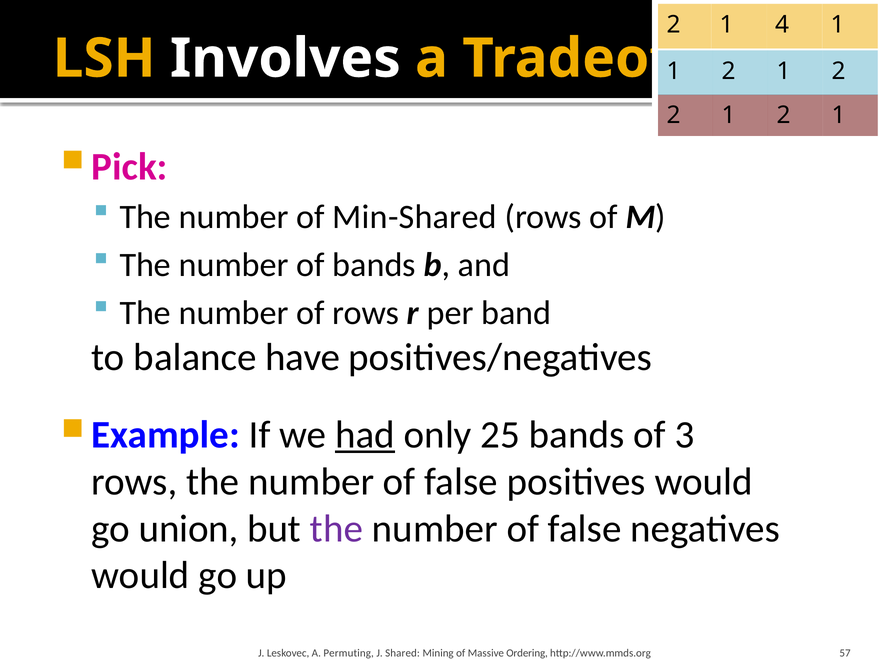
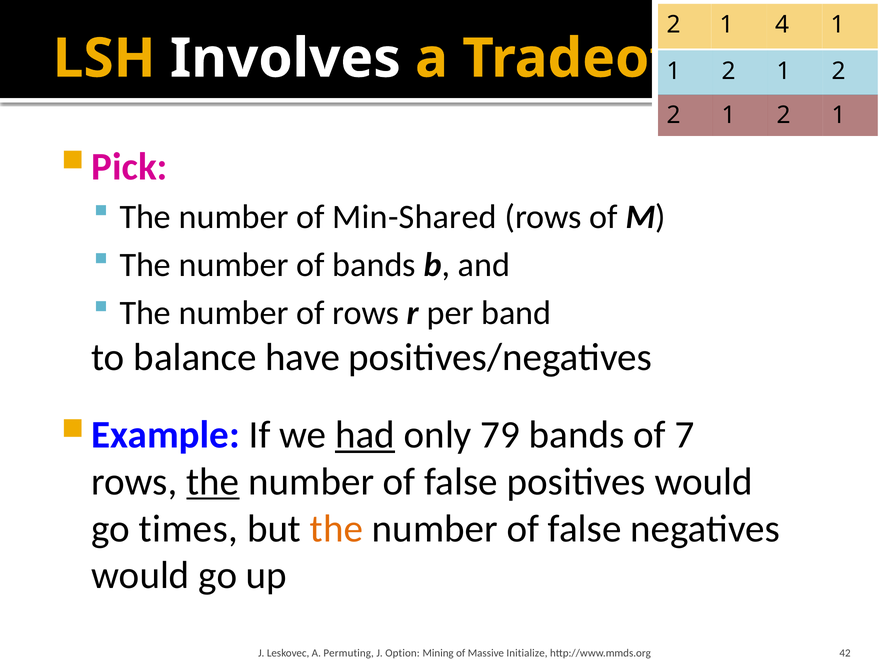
25: 25 -> 79 (500, 435)
3: 3 -> 7 (685, 435)
the underline: none -> present (213, 482)
union: union -> times (188, 529)
the colour: purple -> orange (336, 529)
Shared: Shared -> Option (403, 653)
Ordering: Ordering -> Initialize (527, 653)
57: 57 -> 42 (845, 653)
